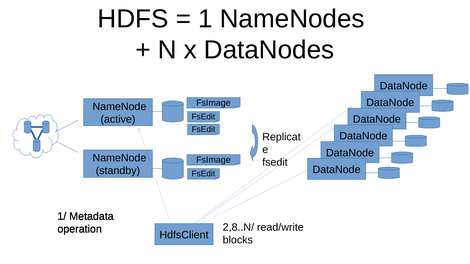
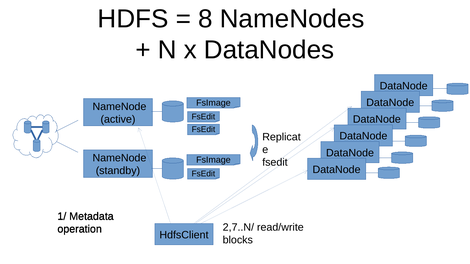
1: 1 -> 8 (205, 19)
2,8..N/: 2,8..N/ -> 2,7..N/ (238, 228)
